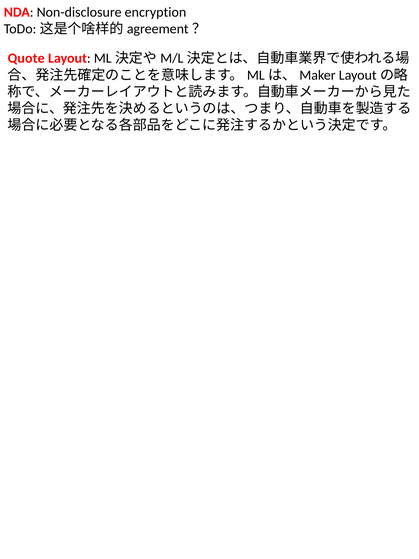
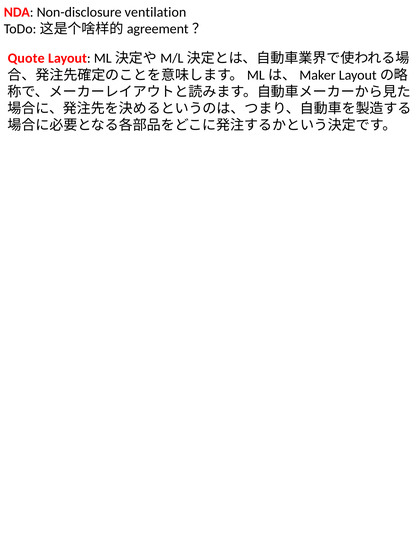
encryption: encryption -> ventilation (155, 12)
